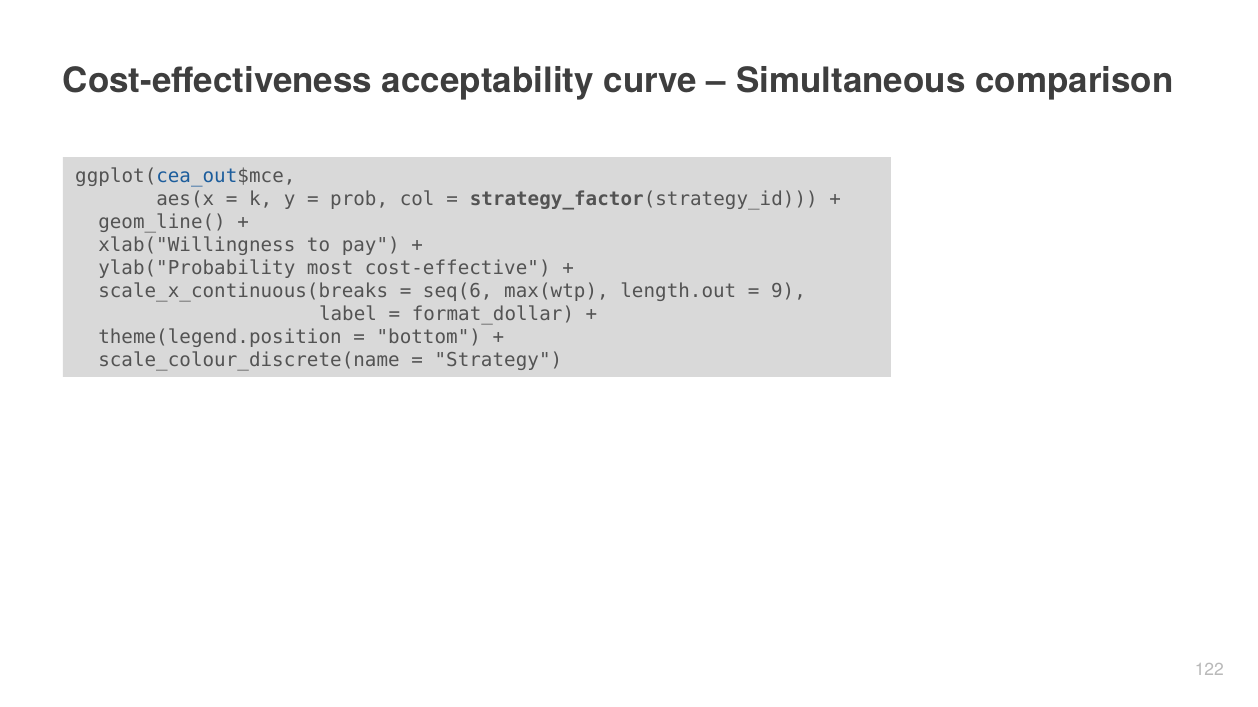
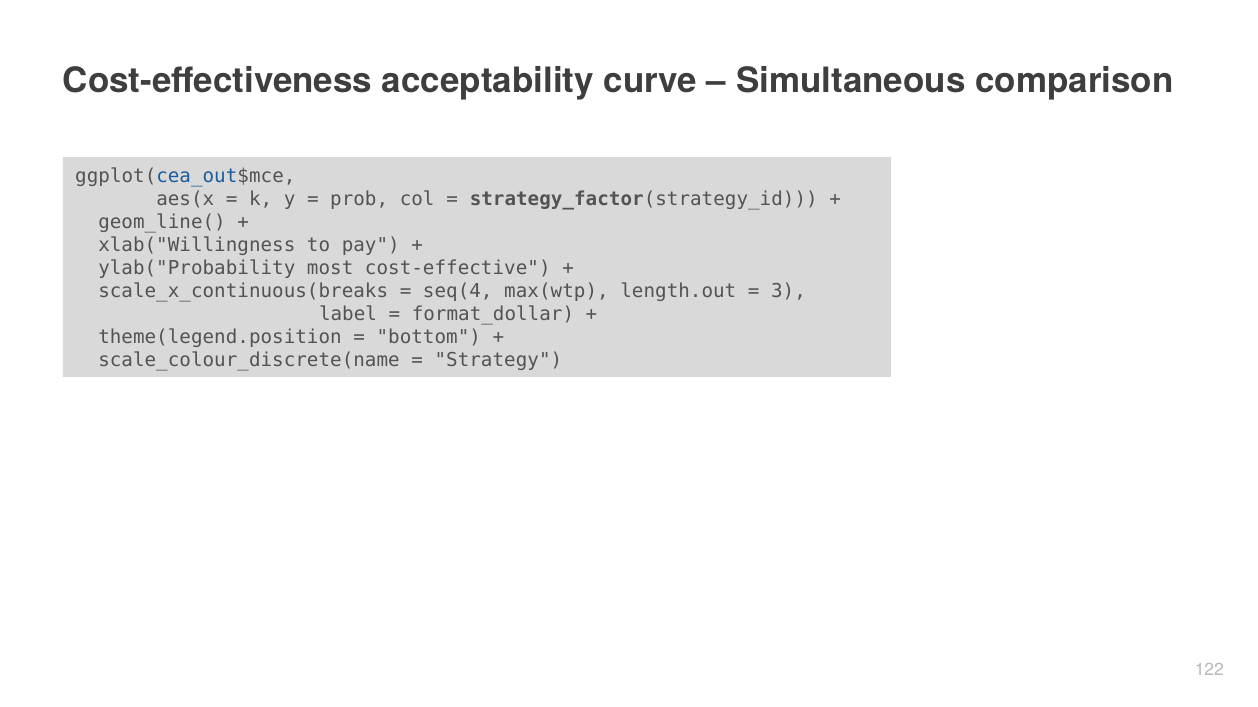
seq(6: seq(6 -> seq(4 (458, 292)
9: 9 -> 3 (788, 292)
